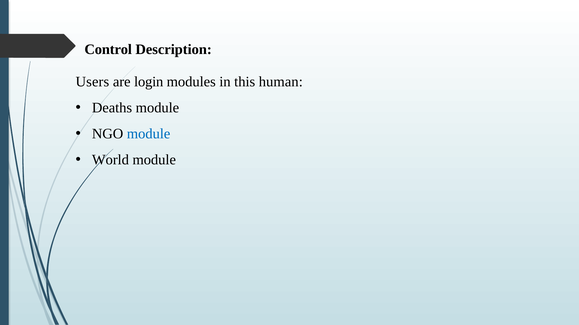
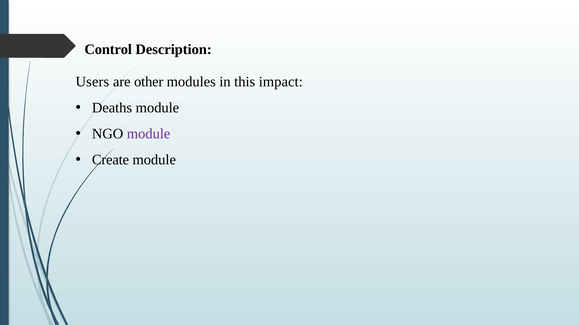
login: login -> other (149, 82)
human: human -> impact (281, 82)
module colour: blue -> purple (149, 134)
World: World -> Create (110, 160)
